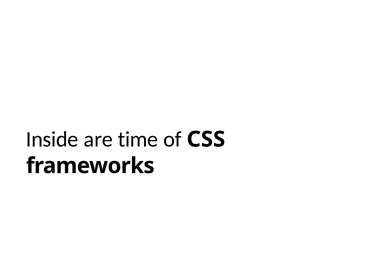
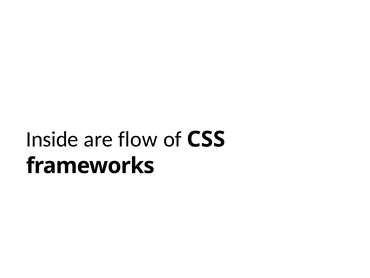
time: time -> flow (138, 139)
